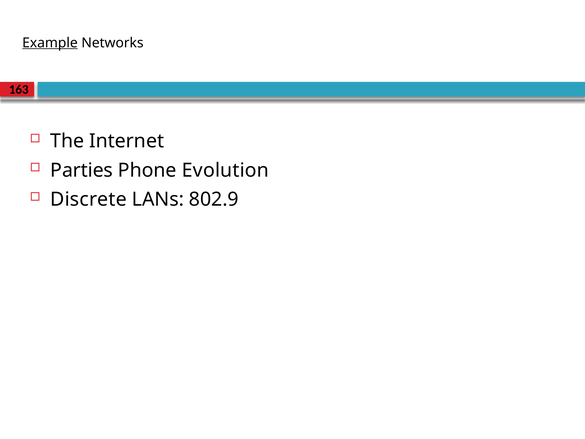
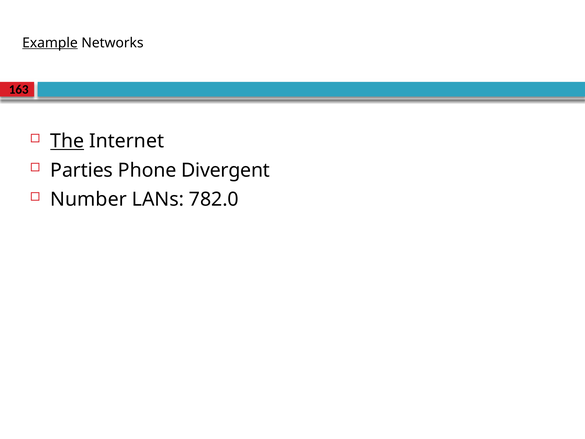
The underline: none -> present (67, 141)
Evolution: Evolution -> Divergent (226, 170)
Discrete: Discrete -> Number (89, 199)
802.9: 802.9 -> 782.0 (214, 199)
